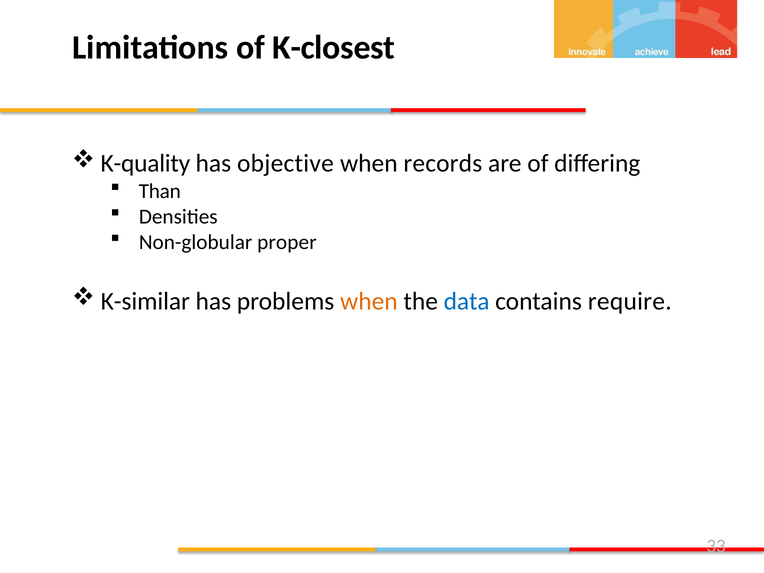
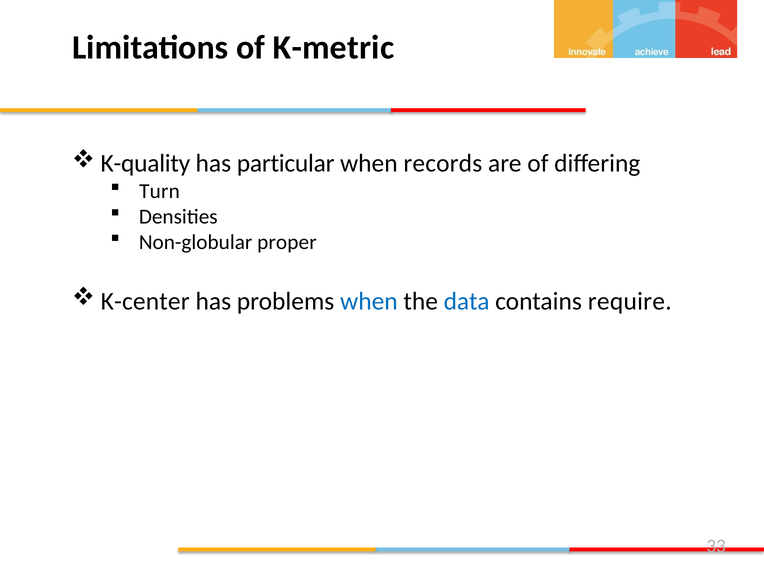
K-closest: K-closest -> K-metric (334, 48)
objective: objective -> particular (286, 163)
Than: Than -> Turn (160, 191)
K-similar: K-similar -> K-center (145, 301)
when colour: orange -> blue (369, 301)
